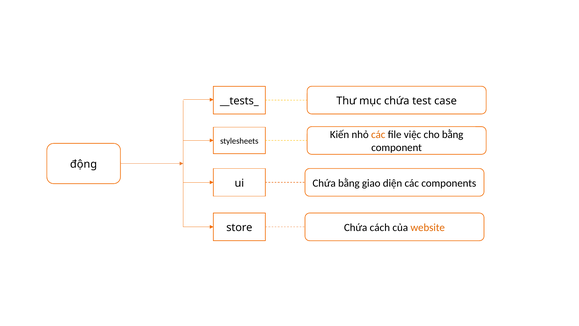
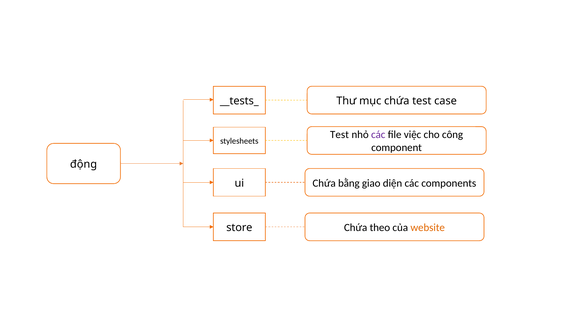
Kiến: Kiến -> Test (340, 135)
các colour: orange -> purple (378, 135)
cho bằng: bằng -> công (453, 135)
cách: cách -> theo (380, 227)
